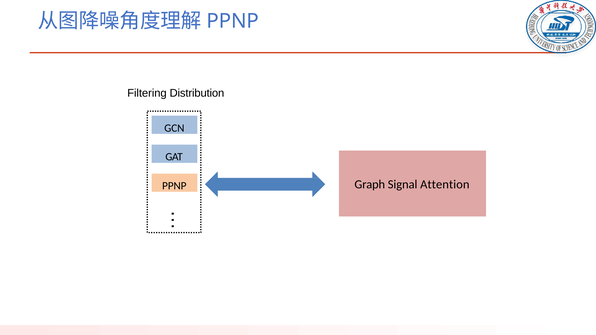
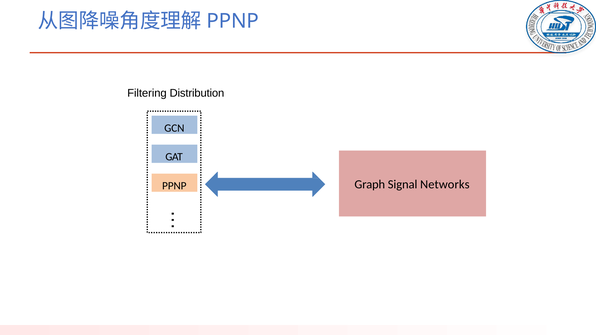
Attention: Attention -> Networks (445, 185)
